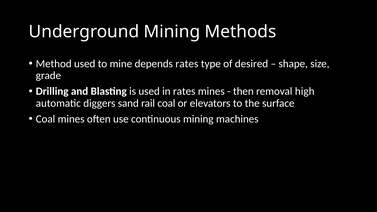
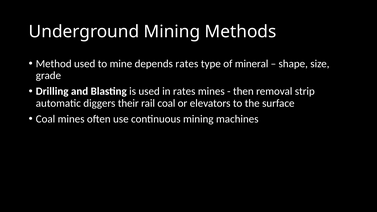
desired: desired -> mineral (252, 64)
high: high -> strip (305, 91)
sand: sand -> their (128, 103)
